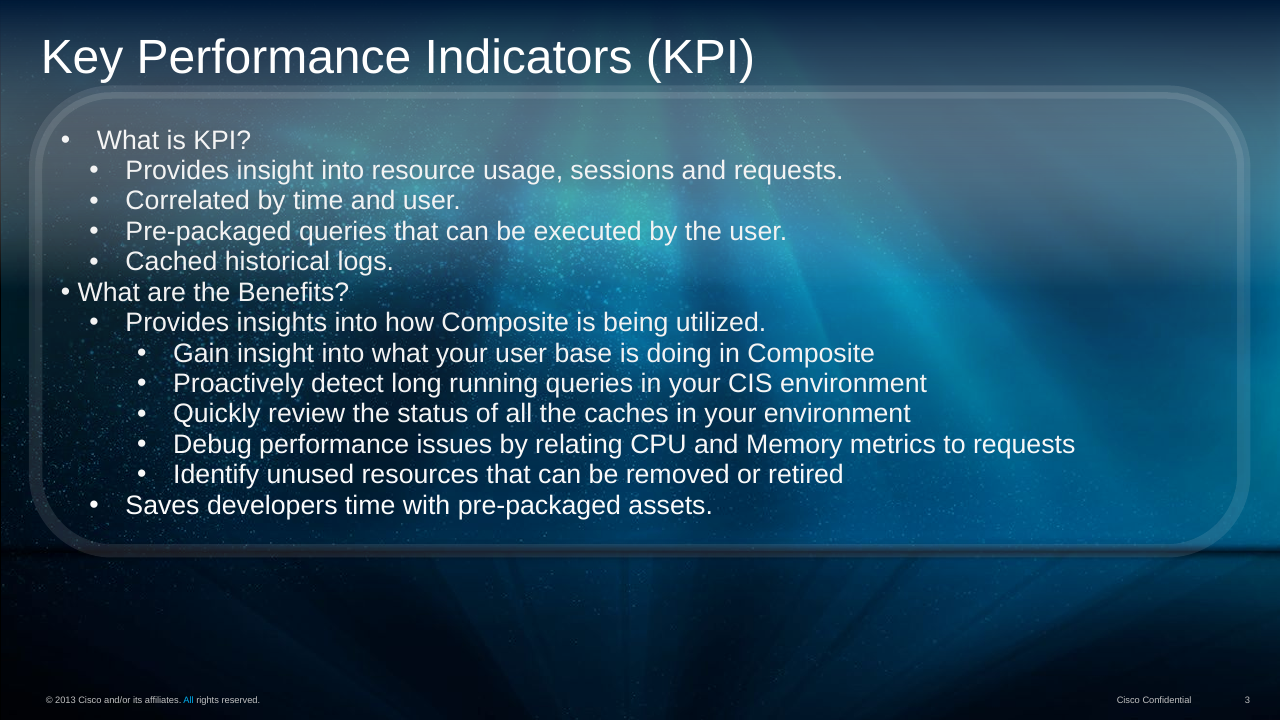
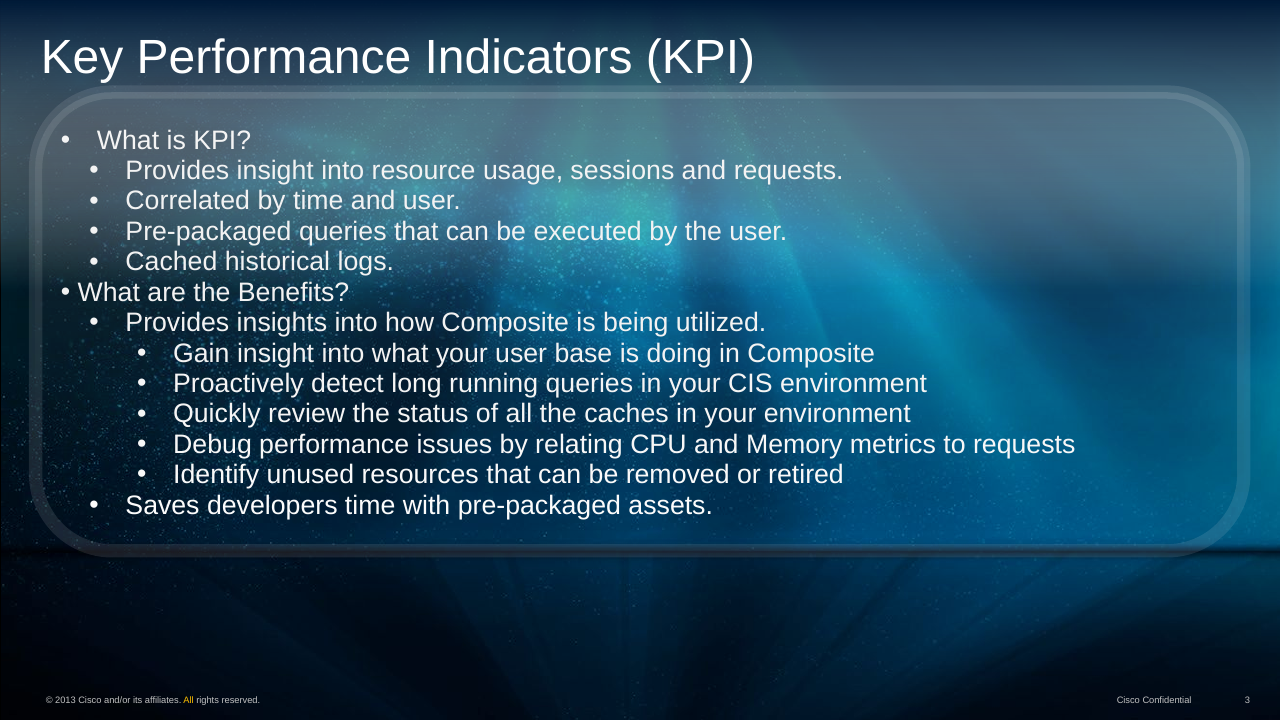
All colour: light blue -> yellow (189, 701)
